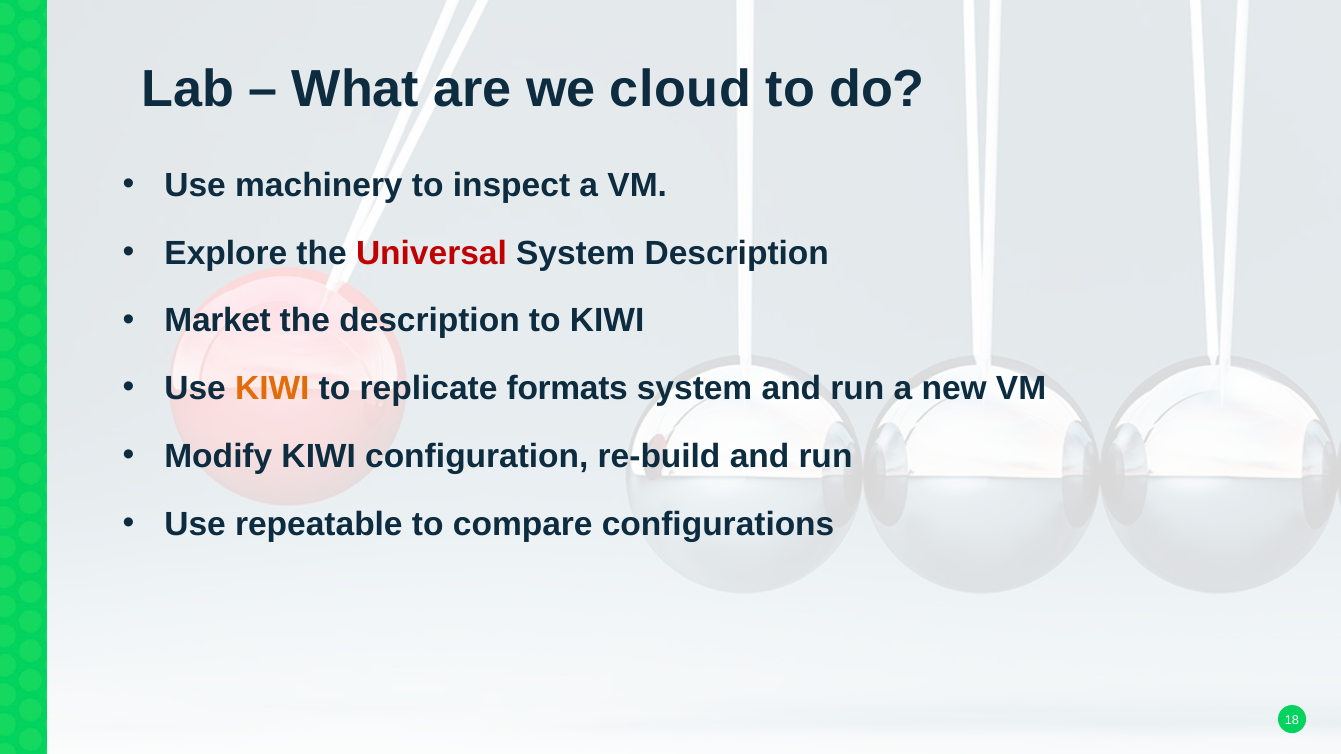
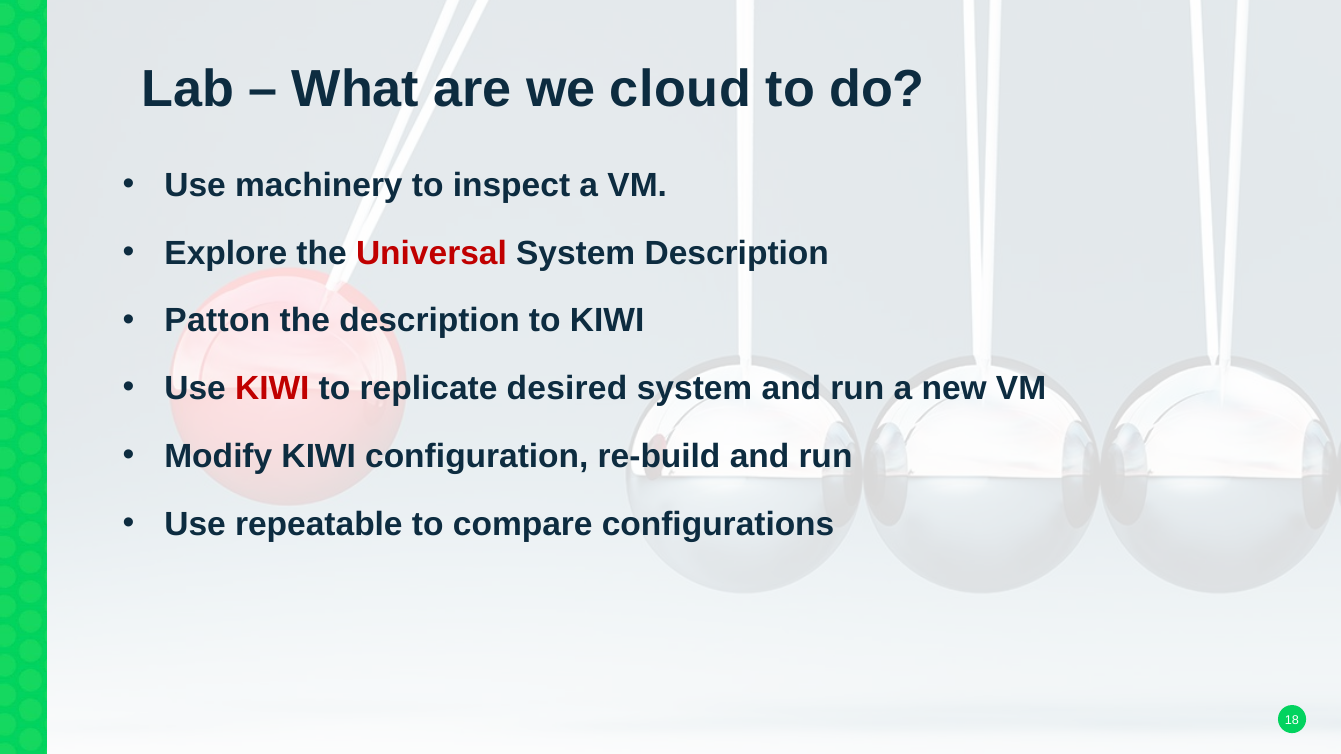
Market: Market -> Patton (217, 321)
KIWI colour: orange -> red (272, 389)
formats: formats -> desired (567, 389)
